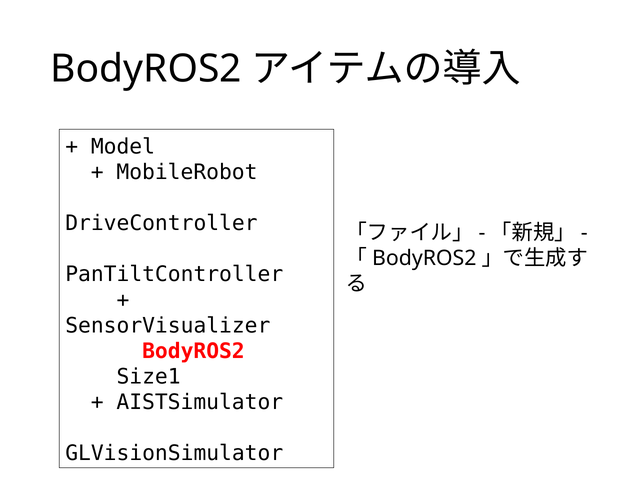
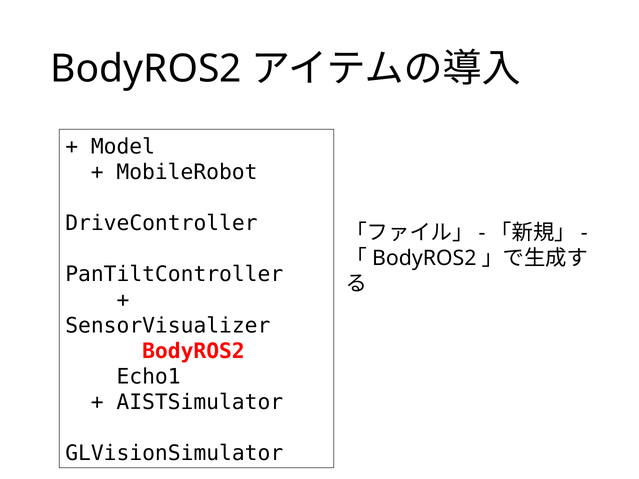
Size1: Size1 -> Echo1 (149, 377)
